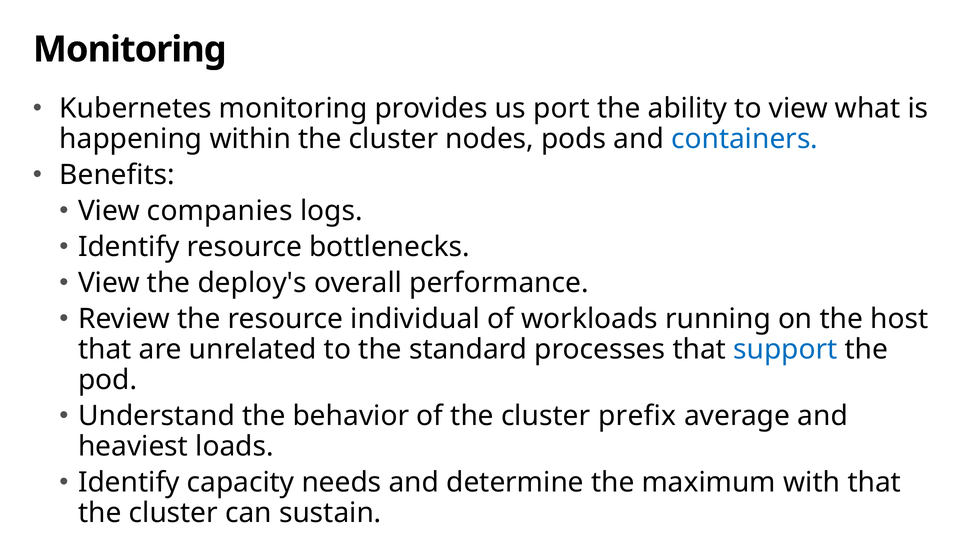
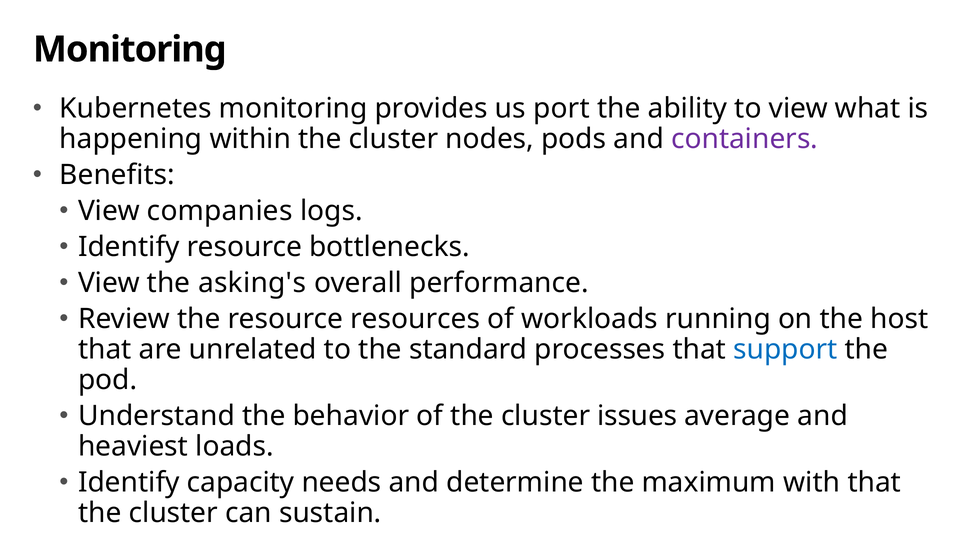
containers colour: blue -> purple (745, 139)
deploy's: deploy's -> asking's (252, 283)
individual: individual -> resources (415, 319)
prefix: prefix -> issues (637, 416)
